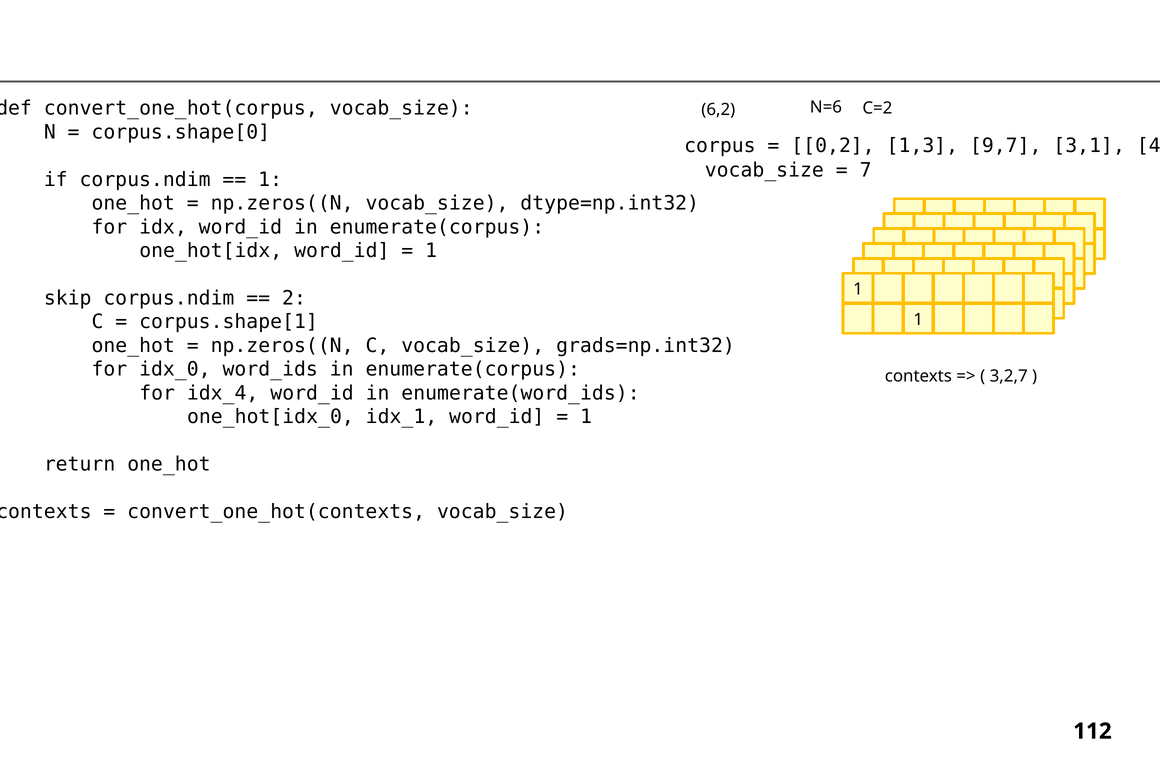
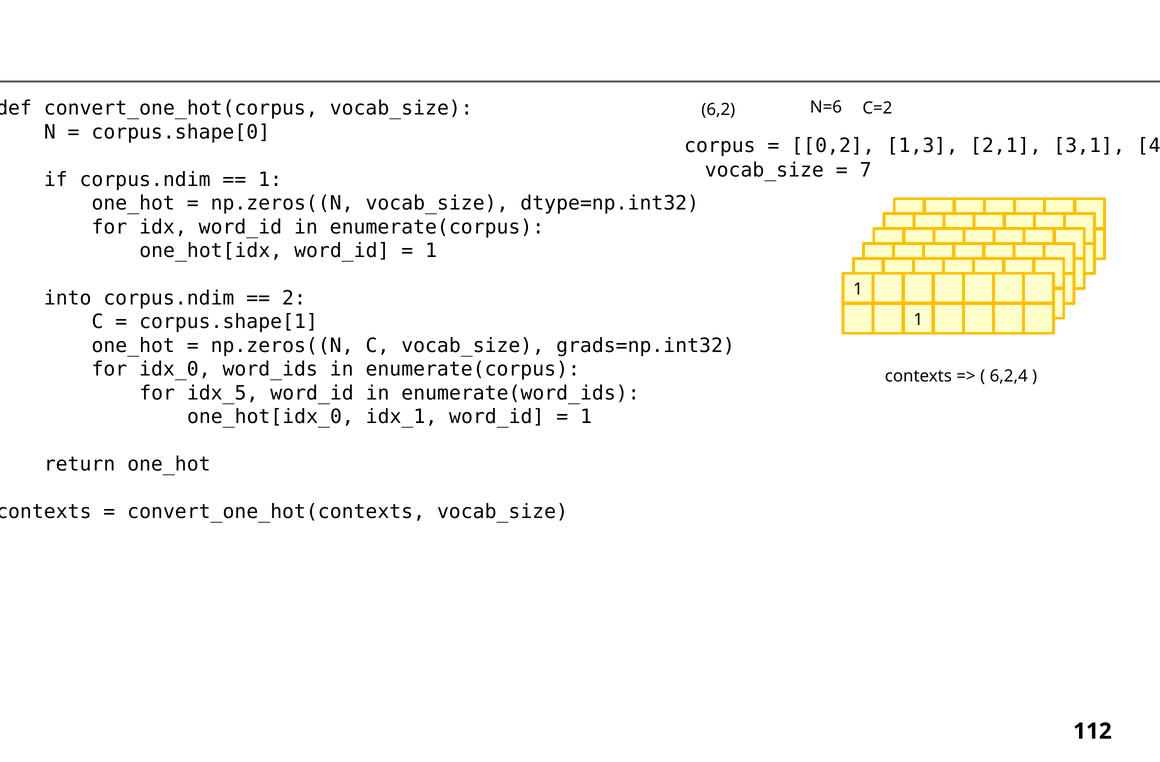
9,7: 9,7 -> 2,1 (1006, 146)
skip: skip -> into (68, 298)
3,2,7: 3,2,7 -> 6,2,4 (1009, 376)
idx_4: idx_4 -> idx_5 (223, 393)
